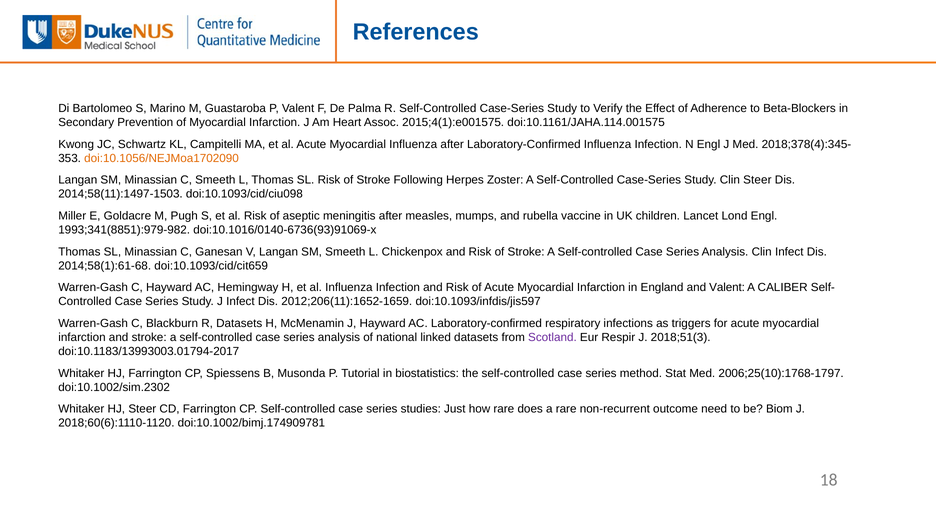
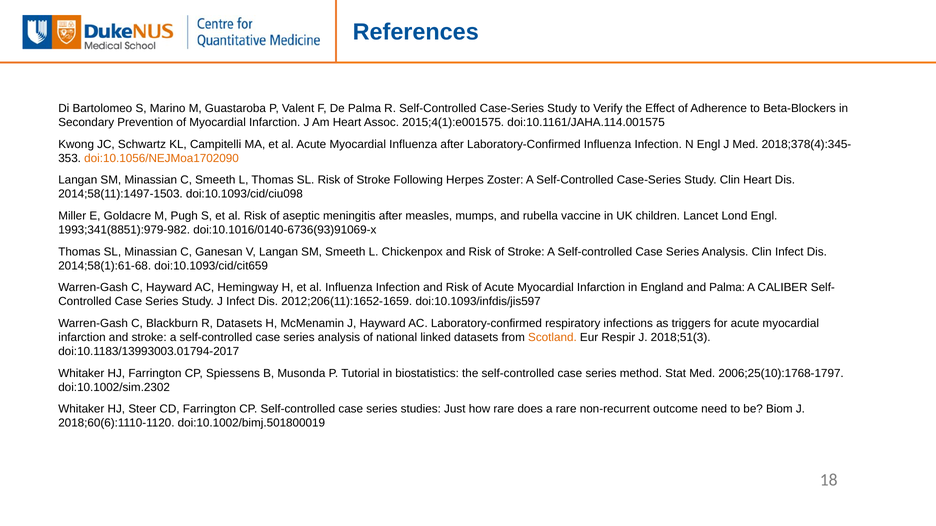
Clin Steer: Steer -> Heart (757, 180)
and Valent: Valent -> Palma (727, 288)
Scotland colour: purple -> orange (552, 338)
doi:10.1002/bimj.174909781: doi:10.1002/bimj.174909781 -> doi:10.1002/bimj.501800019 (251, 424)
